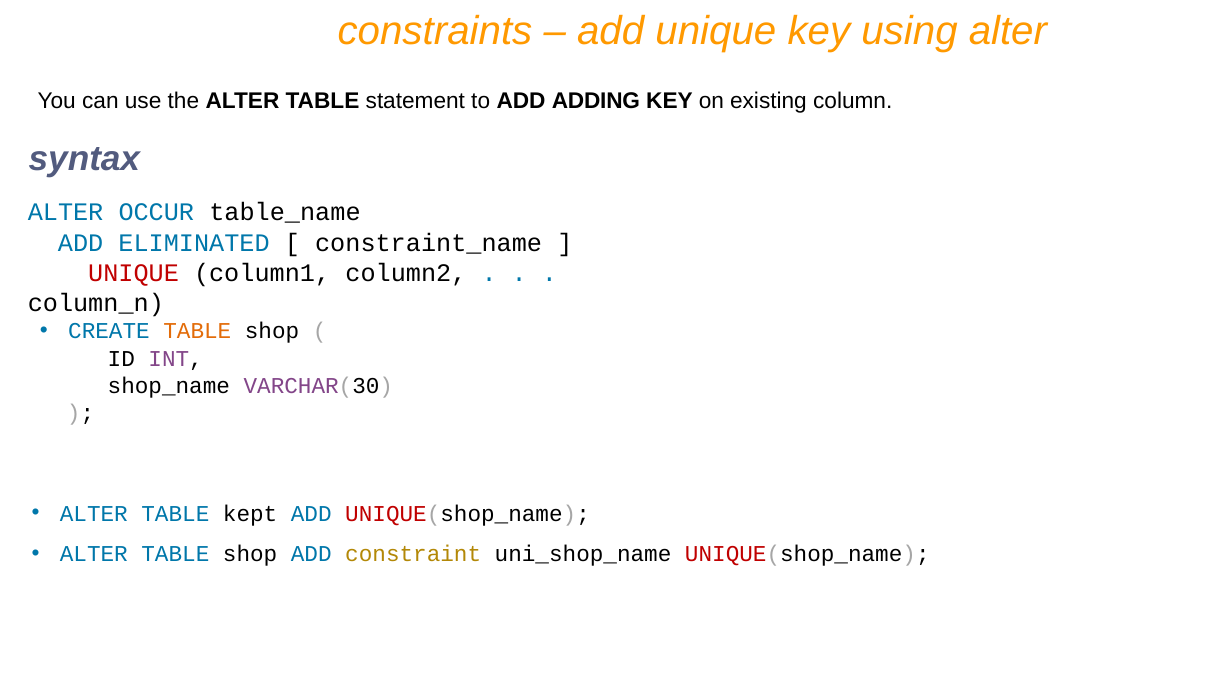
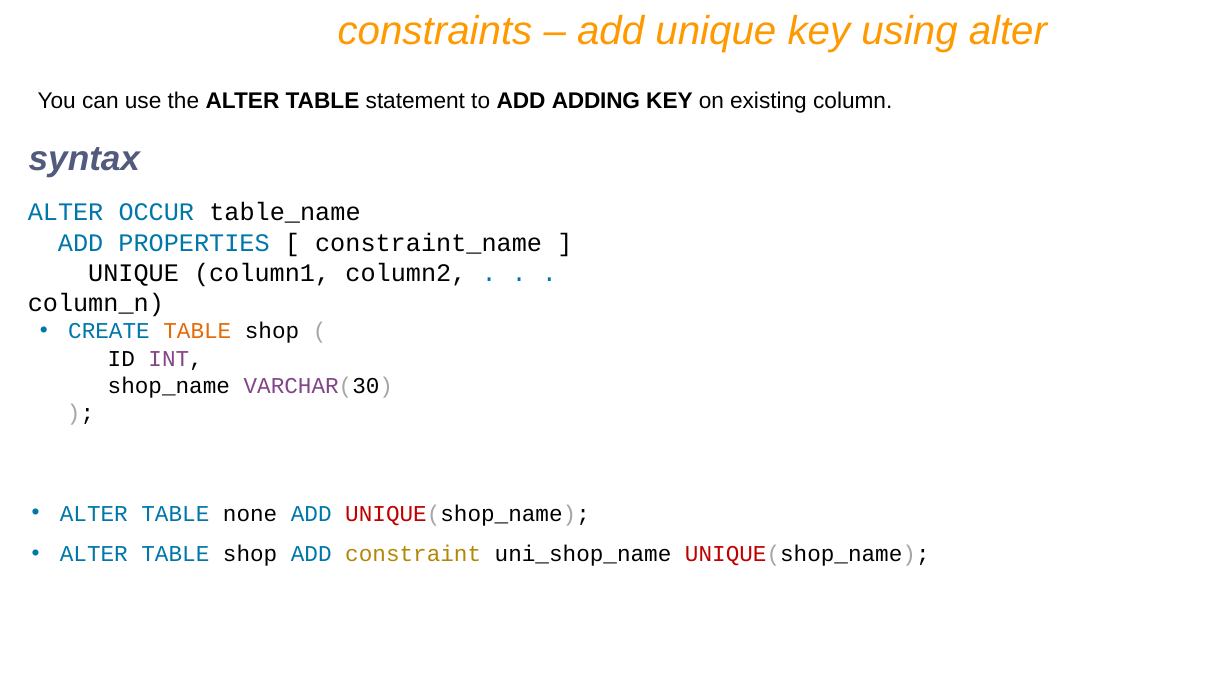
ELIMINATED: ELIMINATED -> PROPERTIES (194, 243)
UNIQUE colour: red -> black (134, 273)
kept: kept -> none (250, 513)
